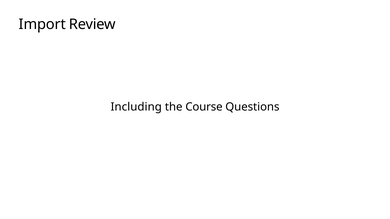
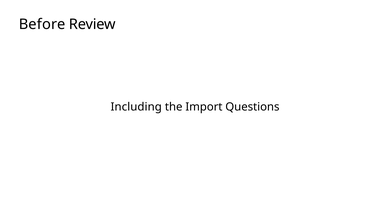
Import: Import -> Before (42, 24)
Course: Course -> Import (204, 107)
